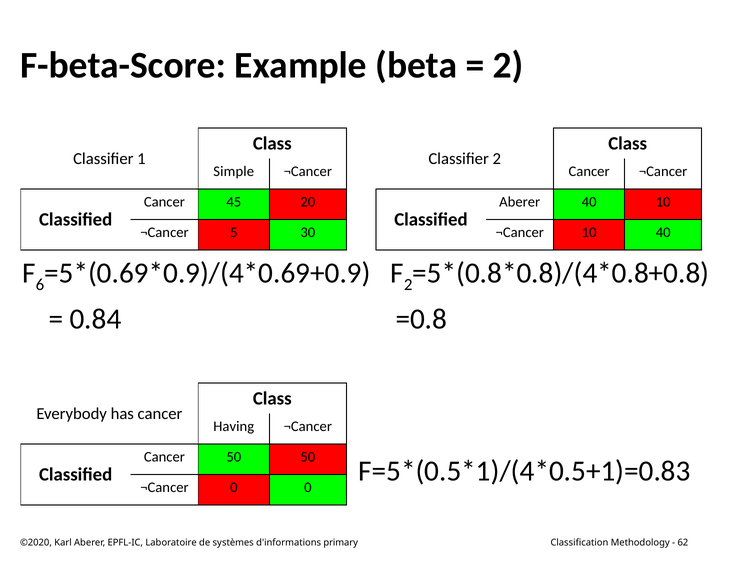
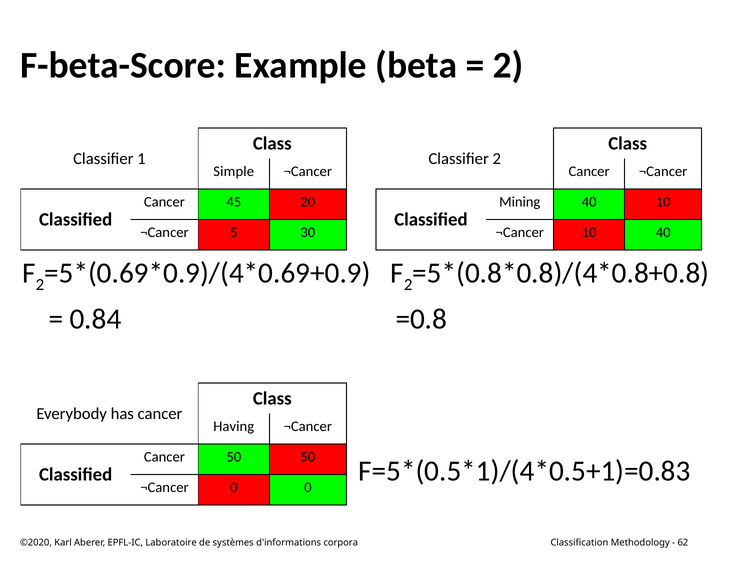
Aberer: Aberer -> Mining (520, 202)
6: 6 -> 2 (40, 285)
primary: primary -> corpora (341, 543)
